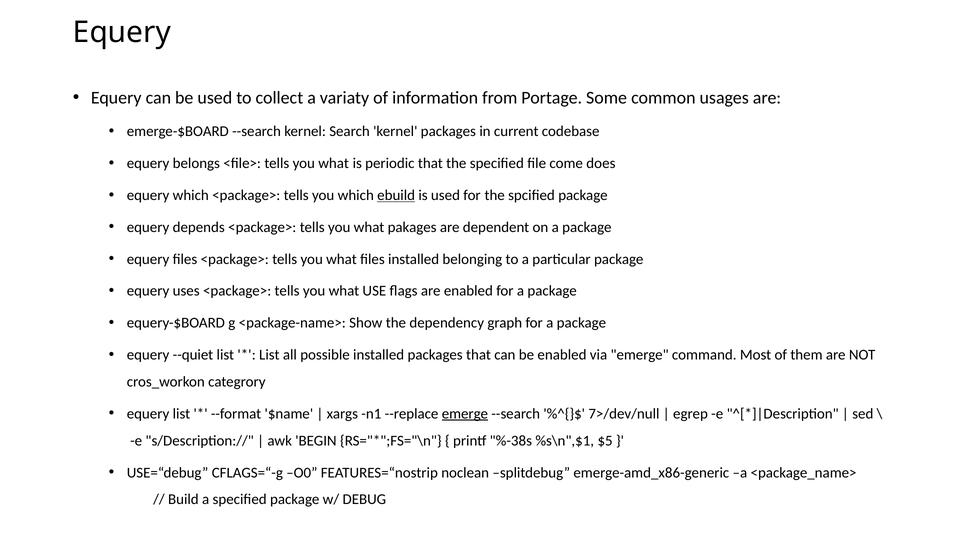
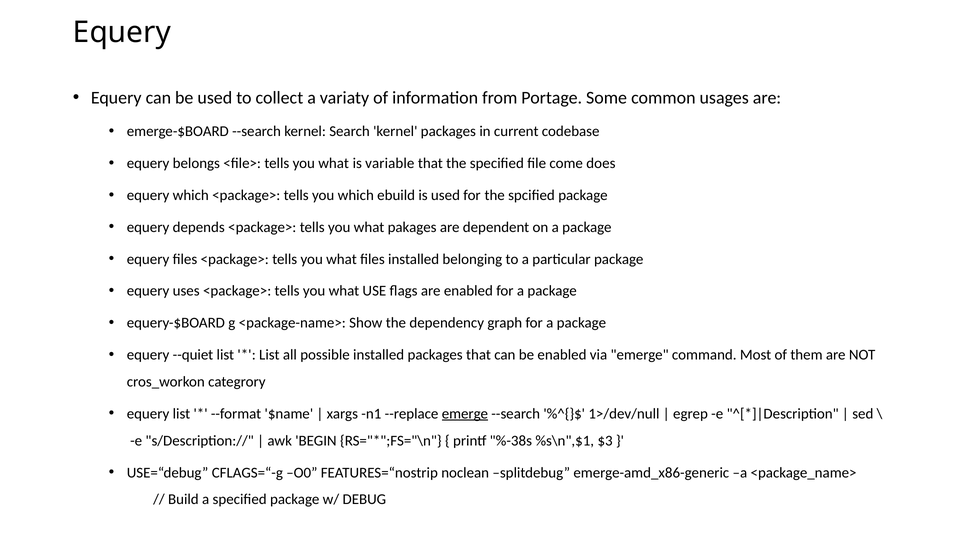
periodic: periodic -> variable (390, 163)
ebuild underline: present -> none (396, 195)
7>/dev/null: 7>/dev/null -> 1>/dev/null (624, 413)
$5: $5 -> $3 (605, 440)
